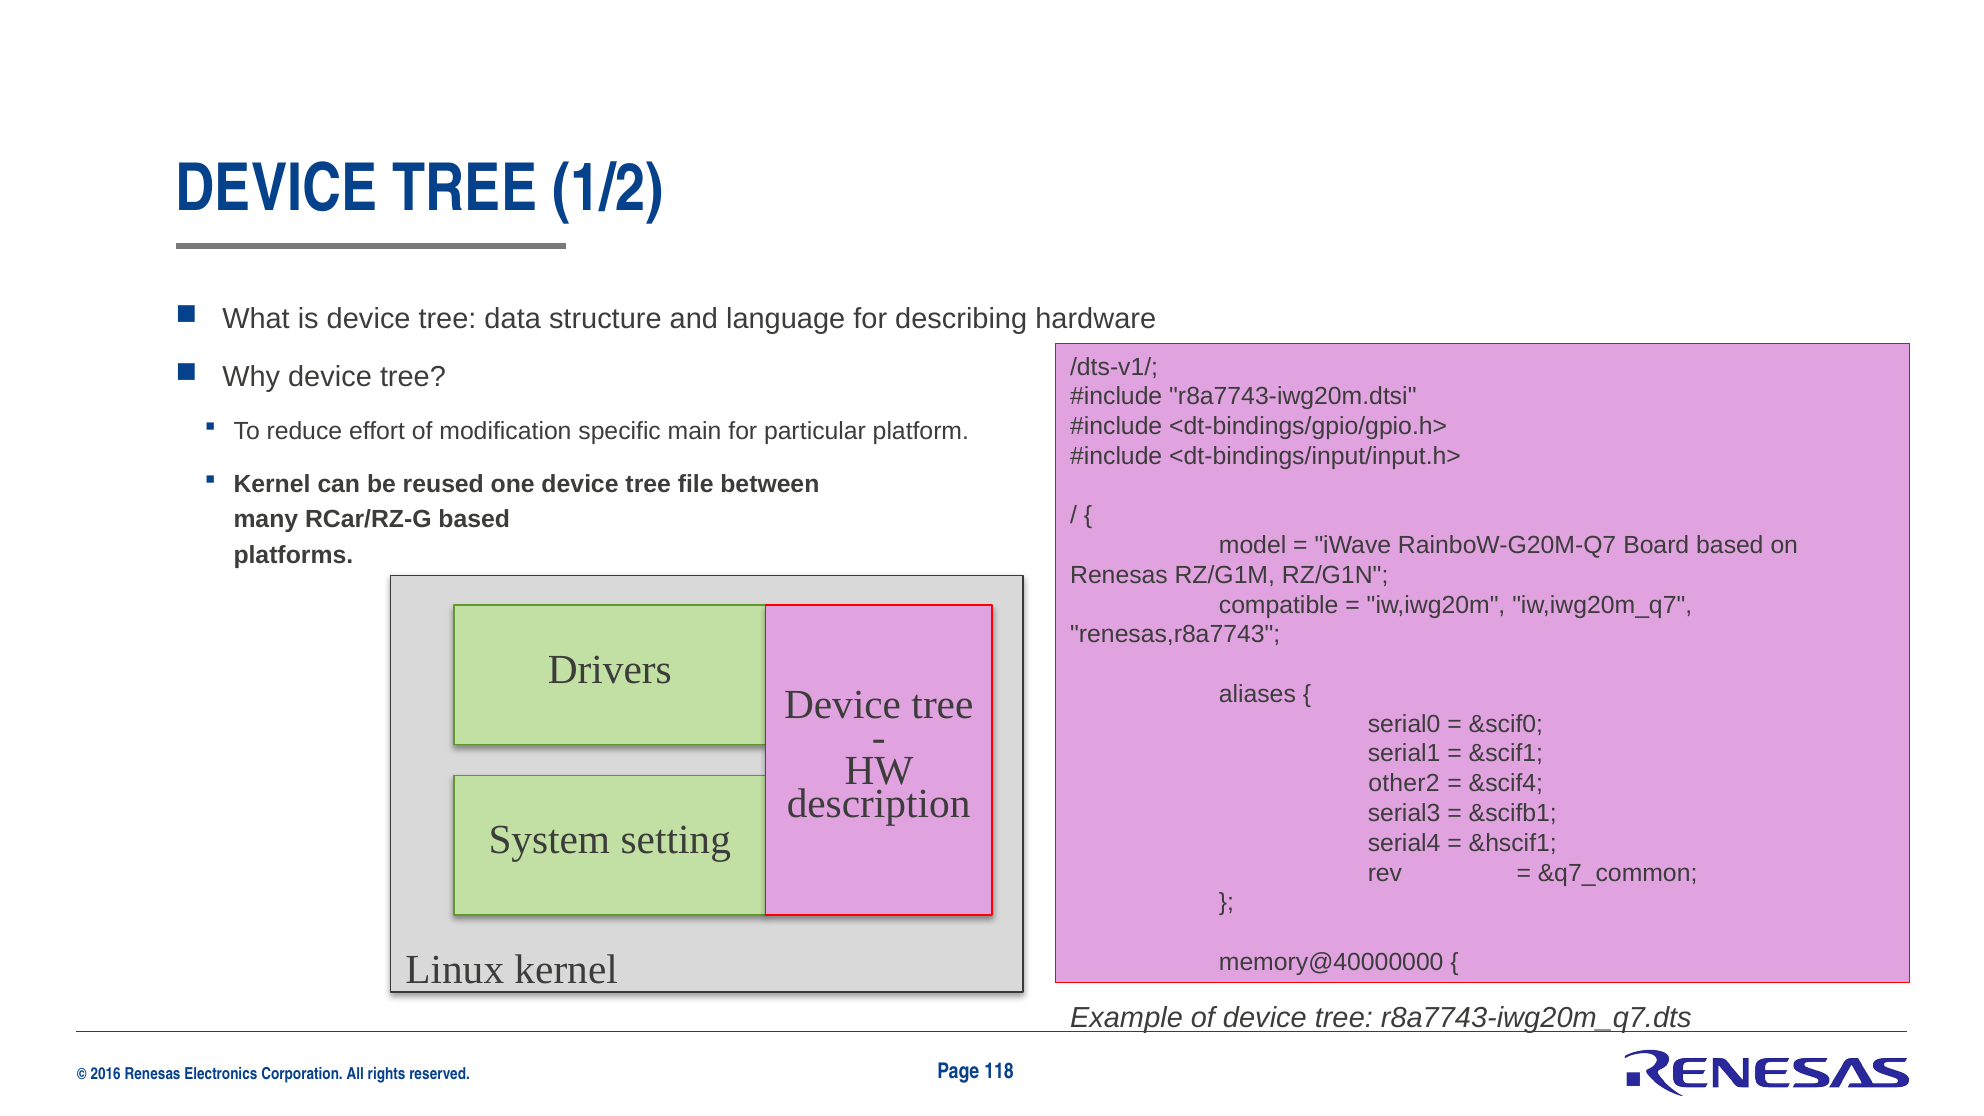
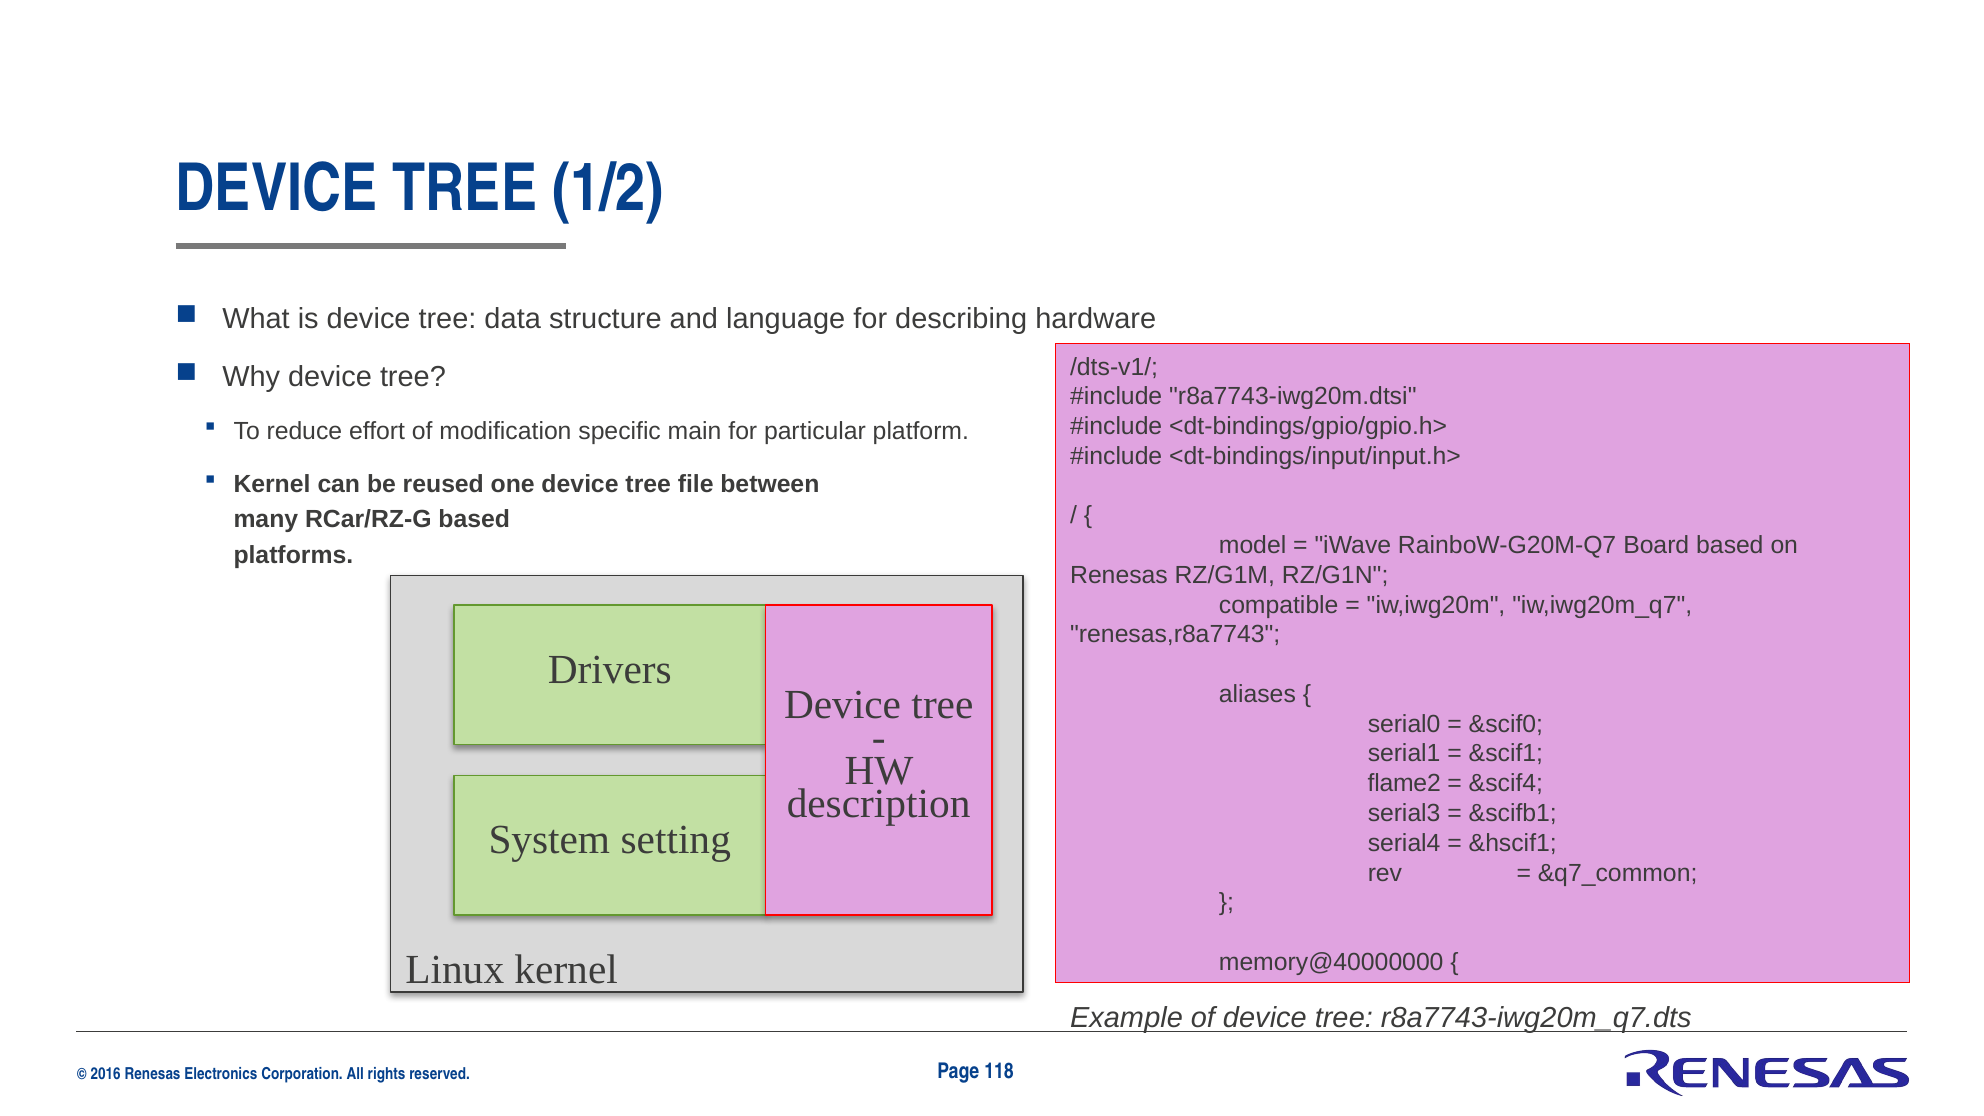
other2: other2 -> flame2 (1404, 784)
